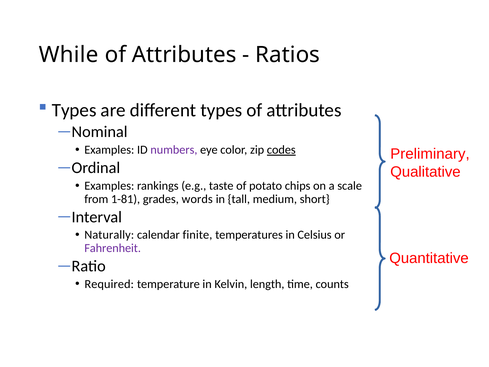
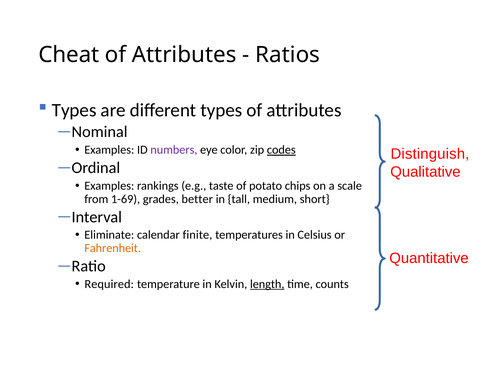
While: While -> Cheat (69, 55)
Preliminary: Preliminary -> Distinguish (430, 154)
1-81: 1-81 -> 1-69 (126, 199)
words: words -> better (197, 199)
Naturally: Naturally -> Eliminate (109, 235)
Fahrenheit colour: purple -> orange (113, 248)
length underline: none -> present (267, 284)
